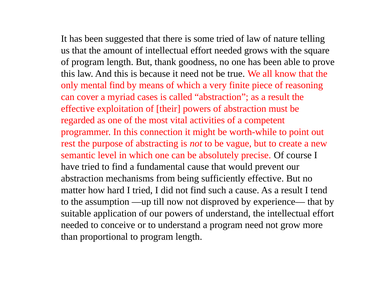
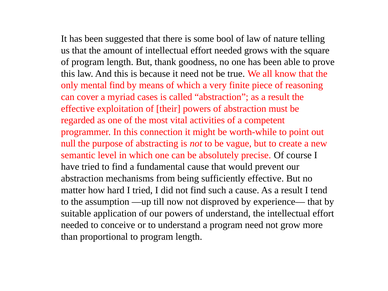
some tried: tried -> bool (225, 39)
rest: rest -> null (68, 143)
